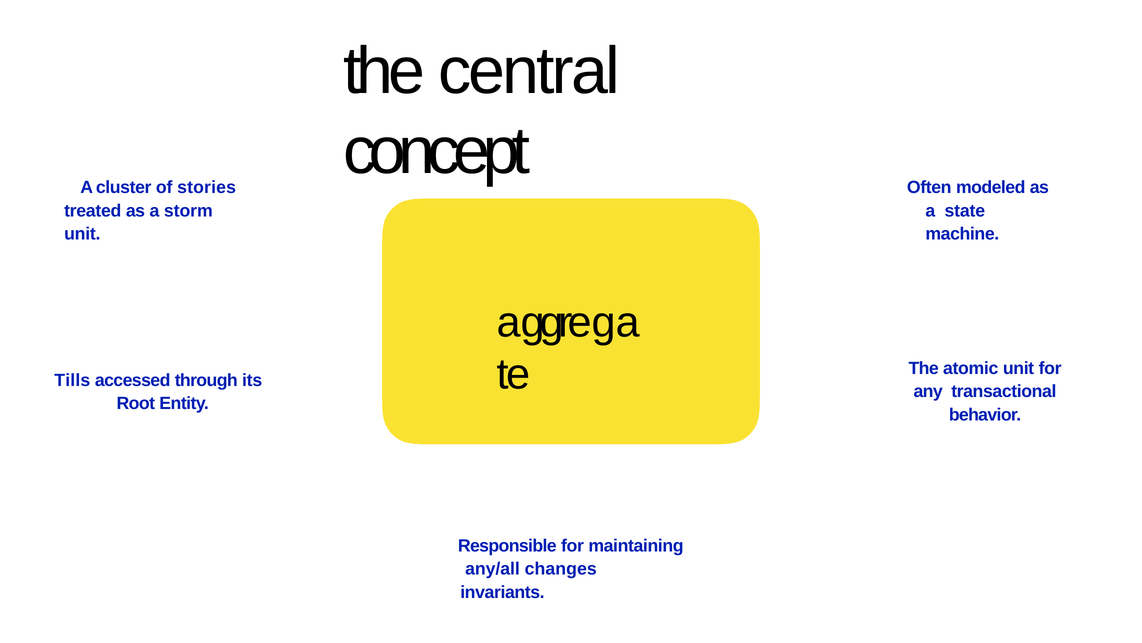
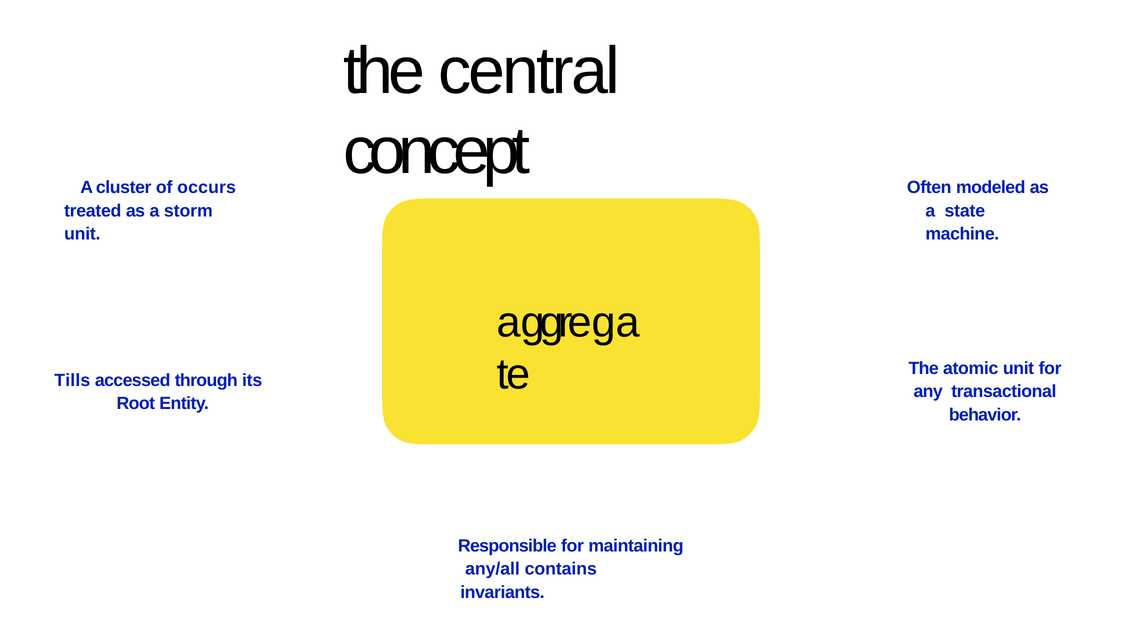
stories: stories -> occurs (207, 187)
changes: changes -> contains (561, 569)
